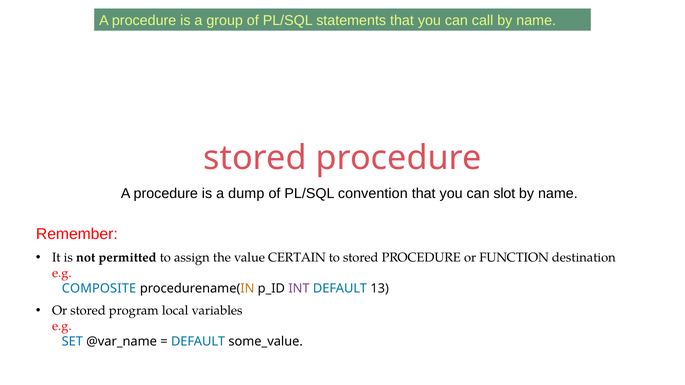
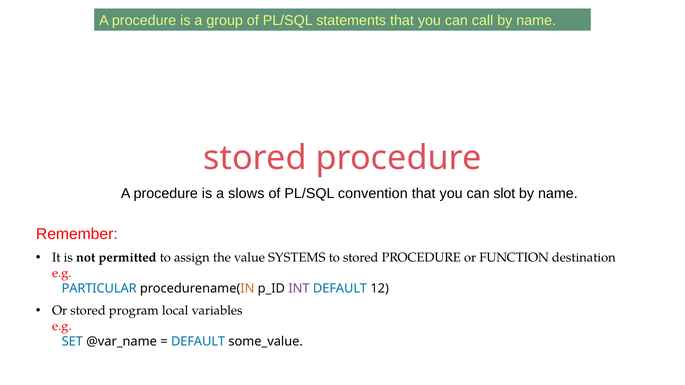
dump: dump -> slows (246, 194)
CERTAIN: CERTAIN -> SYSTEMS (297, 258)
COMPOSITE: COMPOSITE -> PARTICULAR (99, 289)
13: 13 -> 12 (380, 289)
